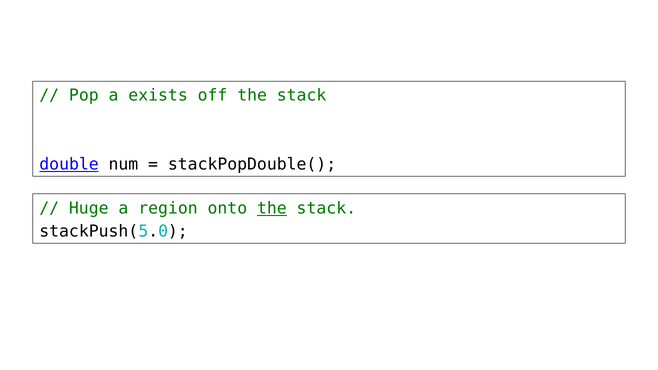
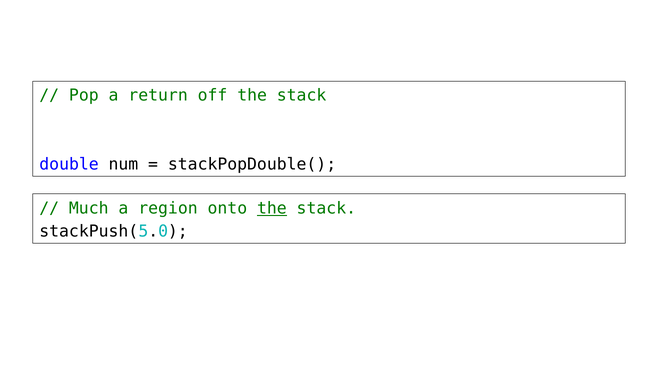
exists: exists -> return (158, 95)
double underline: present -> none (69, 164)
Huge: Huge -> Much (89, 208)
